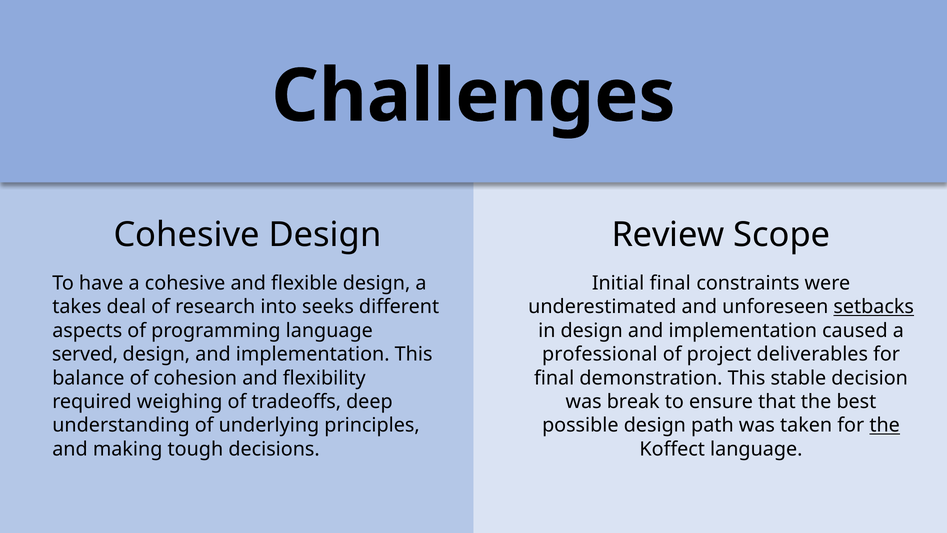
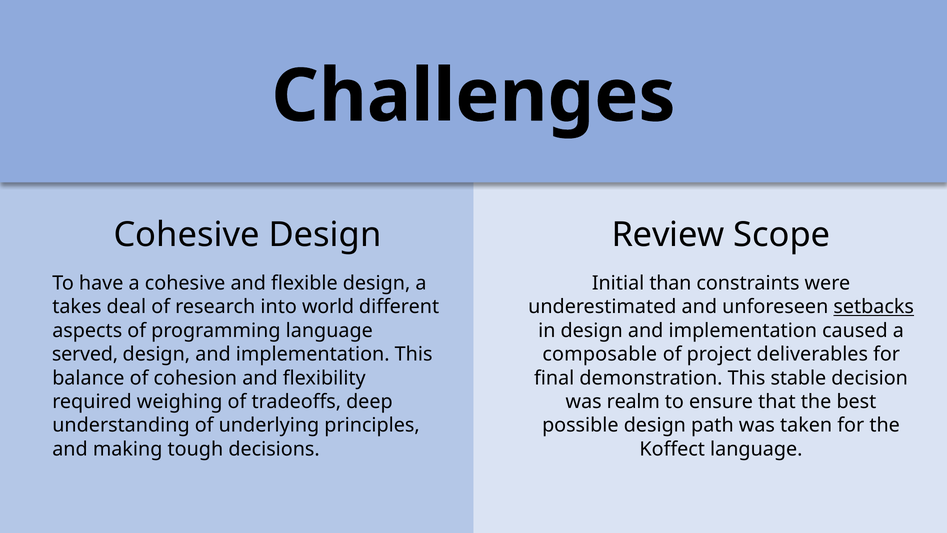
Initial final: final -> than (670, 283)
seeks: seeks -> world (328, 307)
professional: professional -> composable (600, 354)
break: break -> realm (633, 401)
the underline: present -> none (885, 425)
